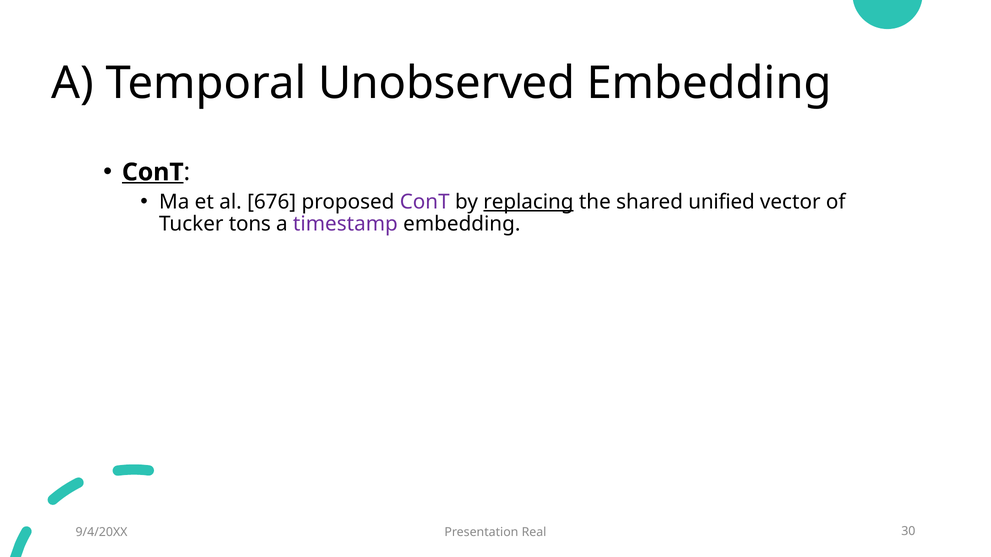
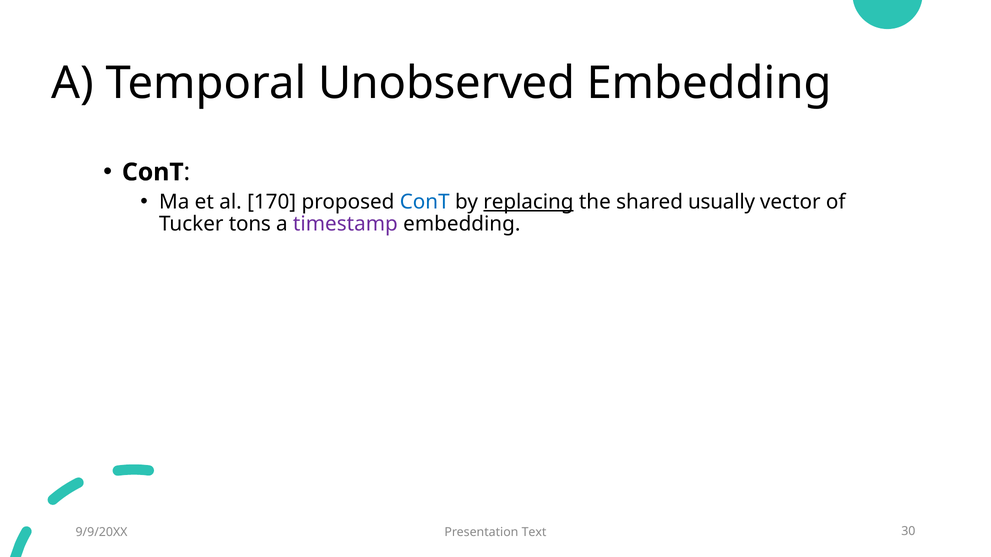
ConT underline: present -> none (153, 172)
676: 676 -> 170 (272, 202)
ConT colour: purple -> blue (425, 202)
unified: unified -> usually (722, 202)
9/4/20XX: 9/4/20XX -> 9/9/20XX (102, 532)
Real: Real -> Text (534, 532)
